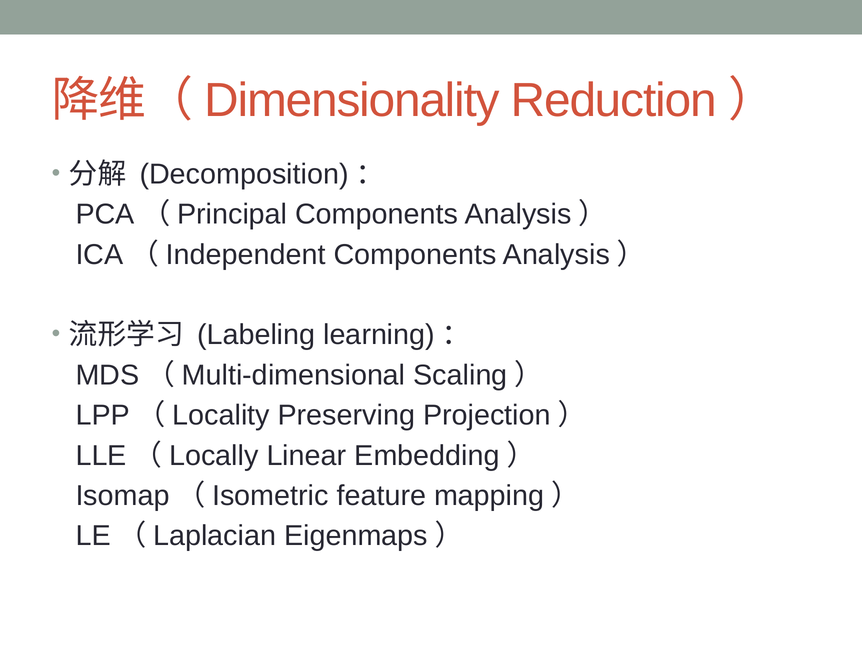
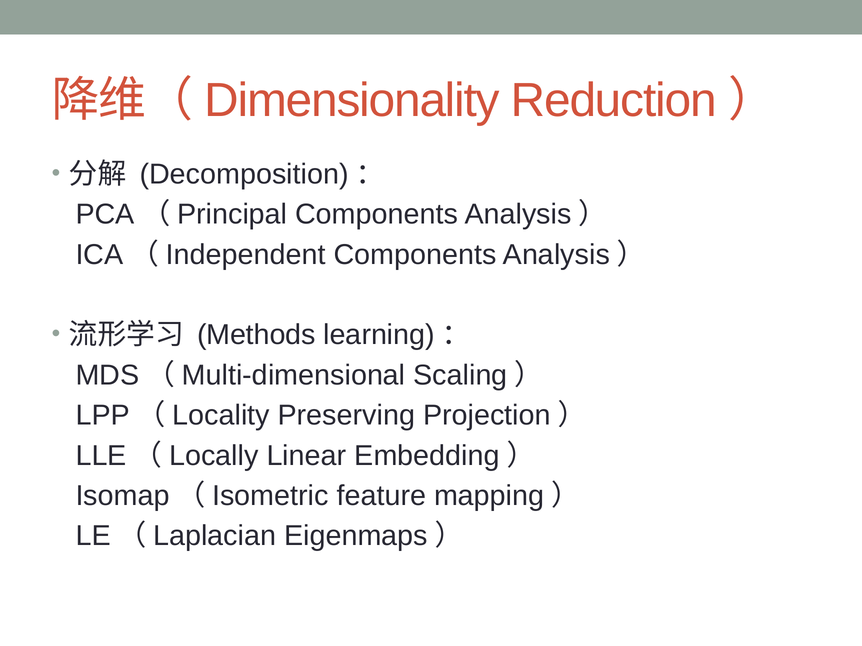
Labeling: Labeling -> Methods (256, 335)
